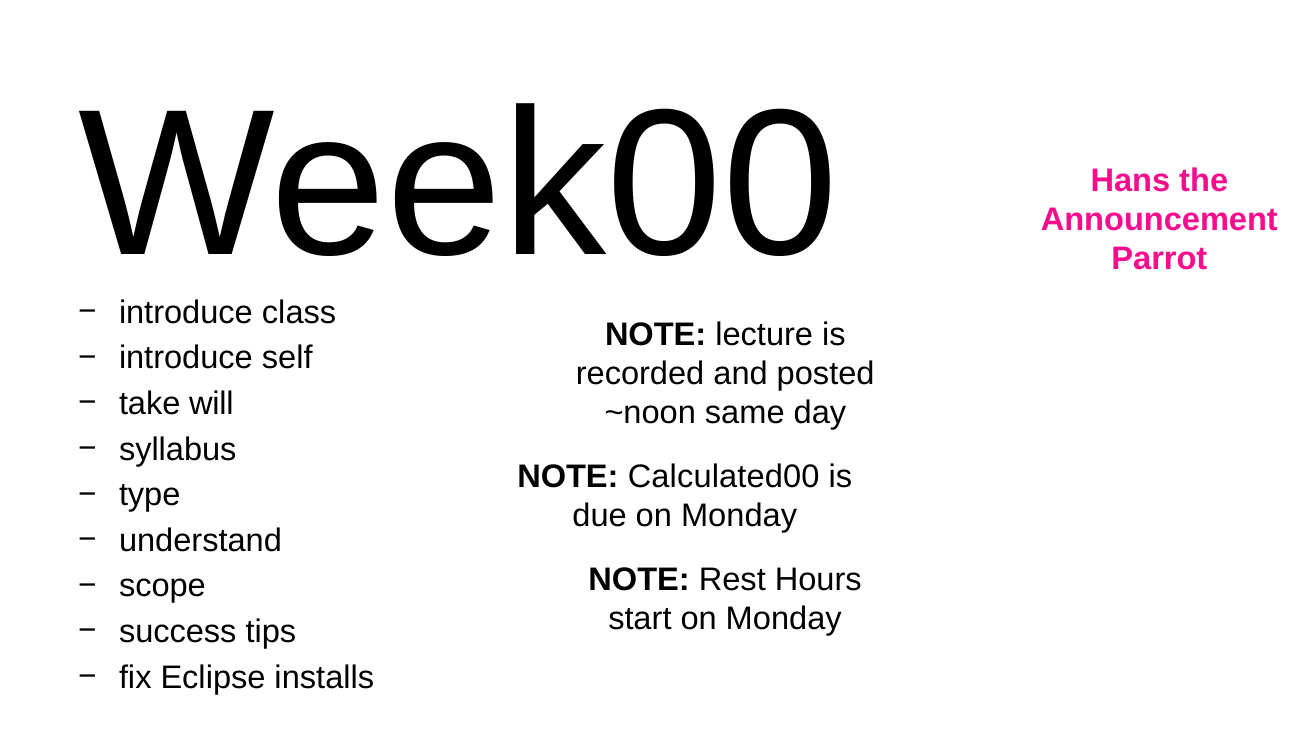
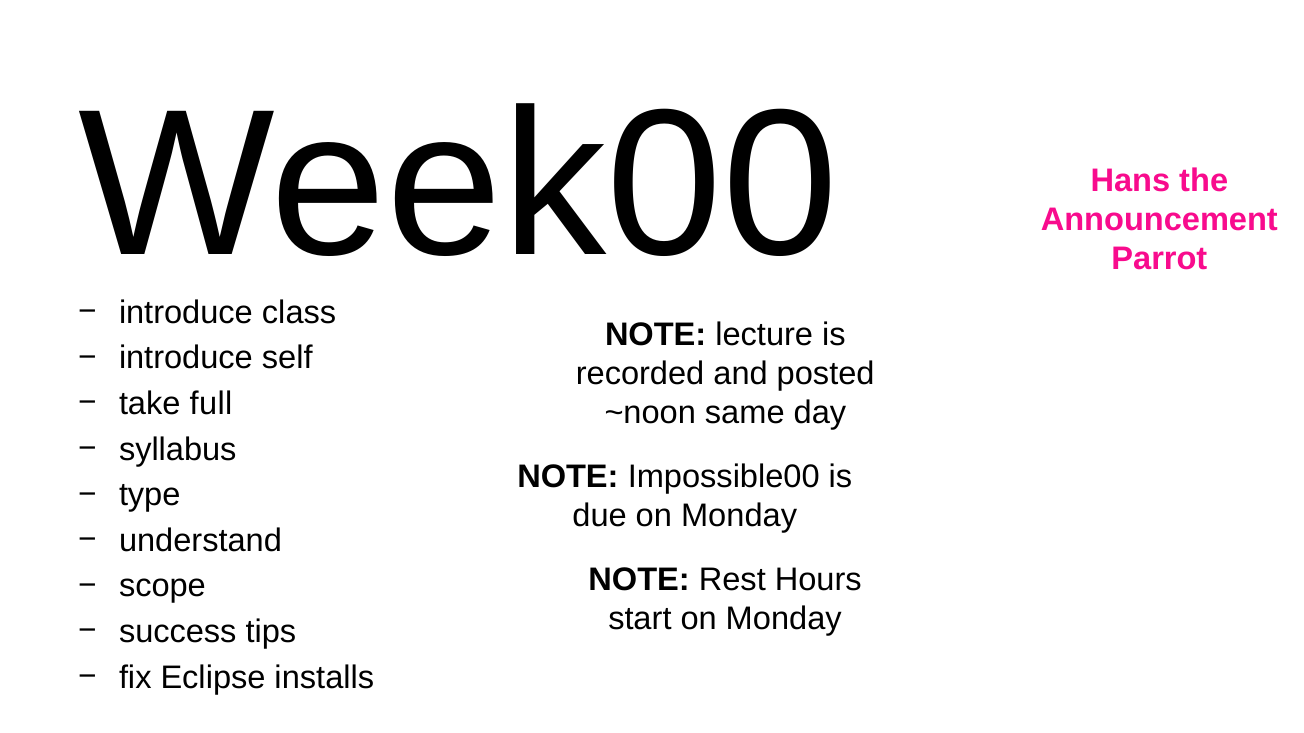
will: will -> full (211, 404)
Calculated00: Calculated00 -> Impossible00 (724, 477)
